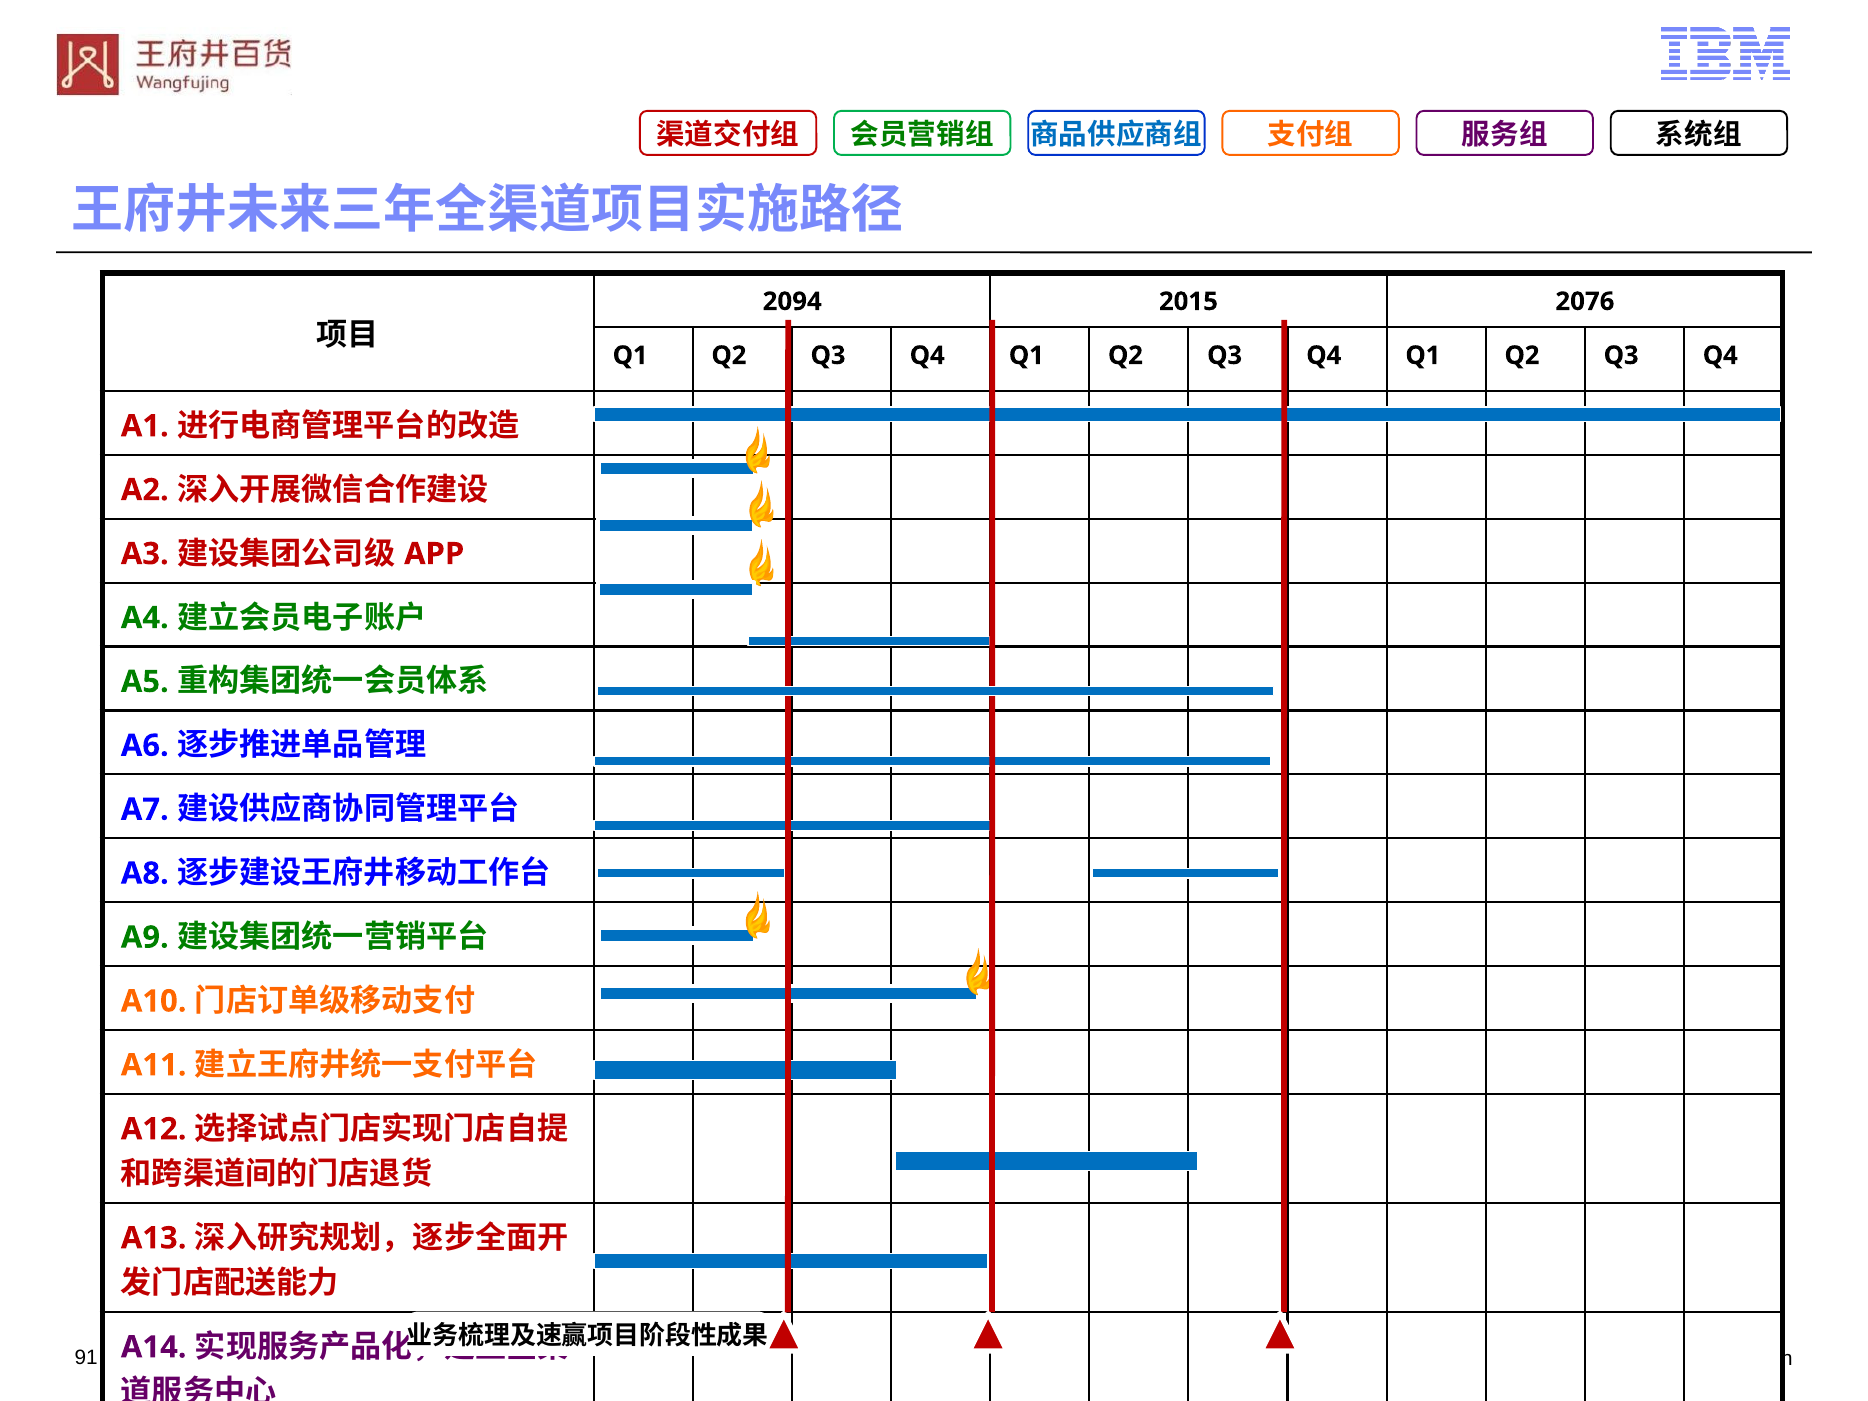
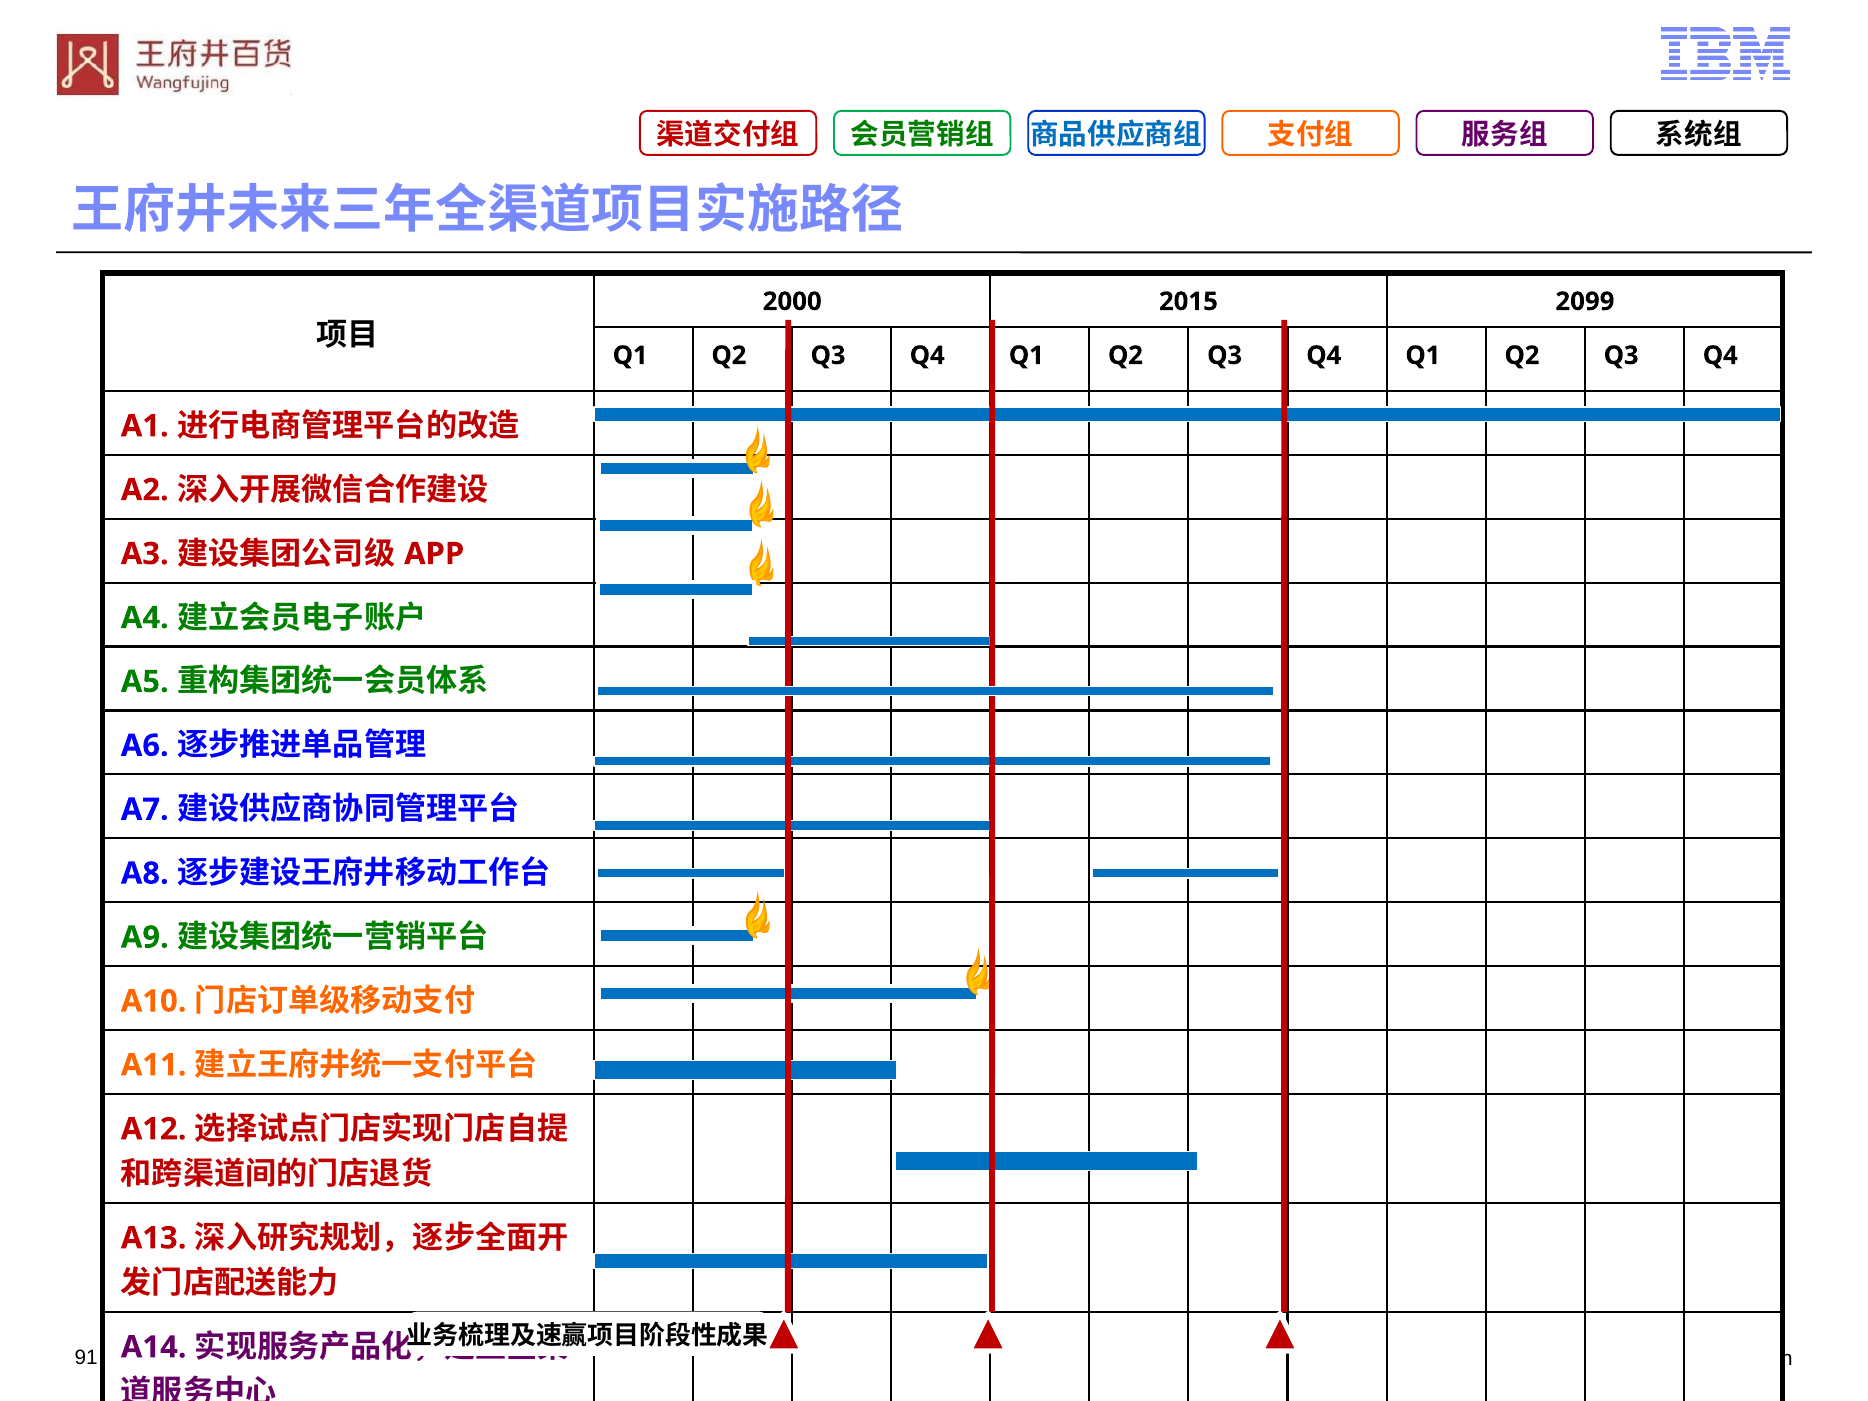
2094: 2094 -> 2000 (792, 301)
2076: 2076 -> 2099 (1585, 301)
